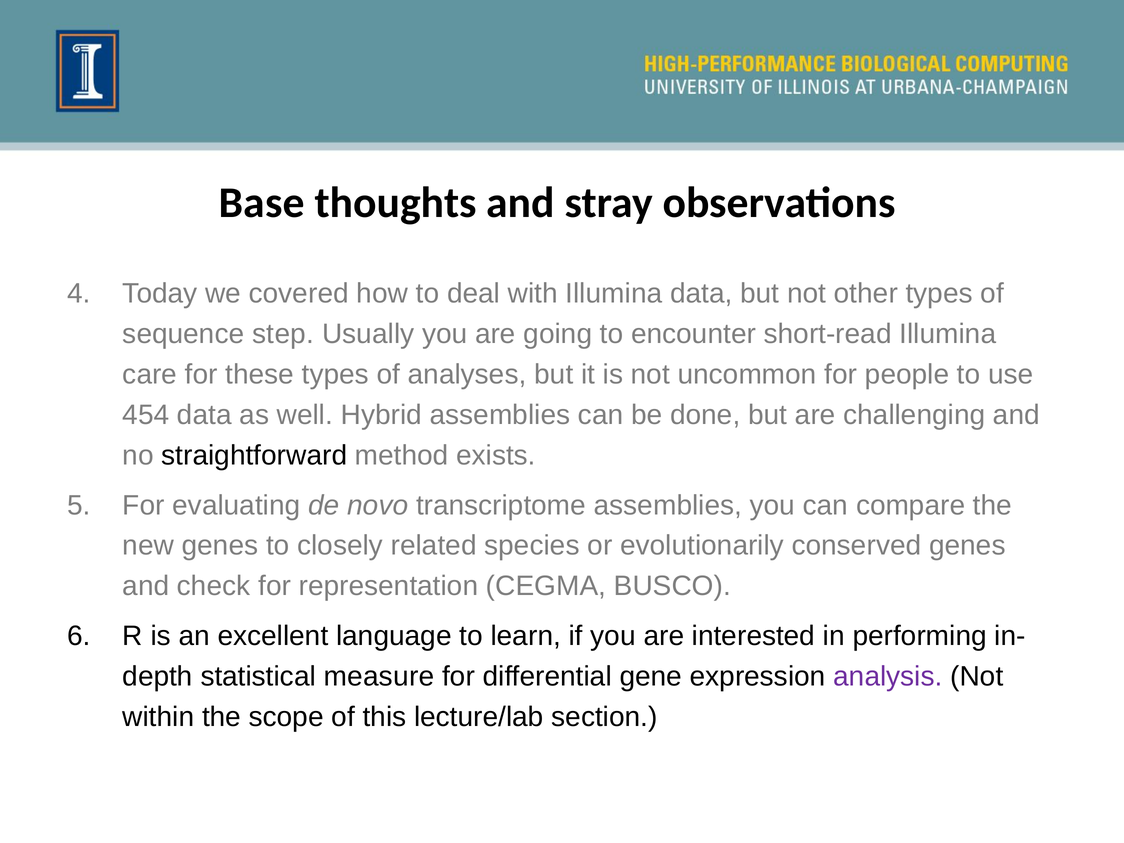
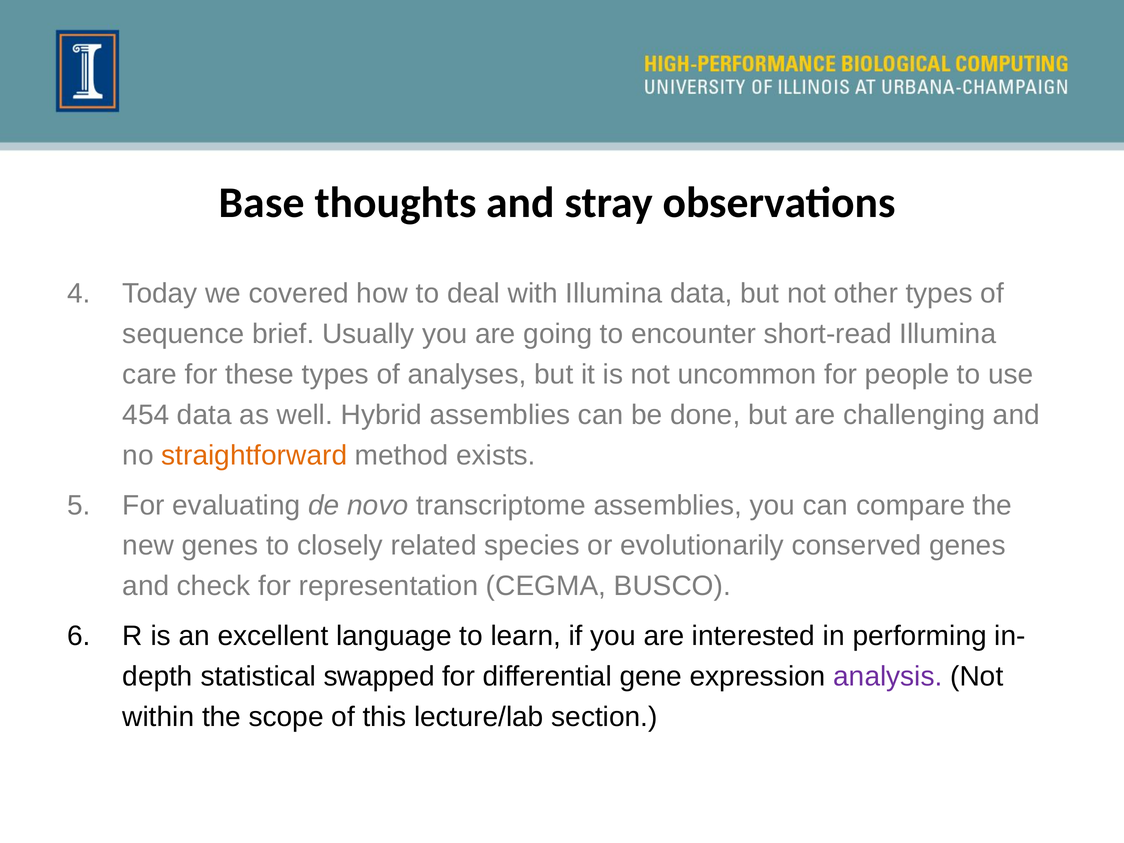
step: step -> brief (283, 334)
straightforward colour: black -> orange (254, 455)
measure: measure -> swapped (379, 676)
